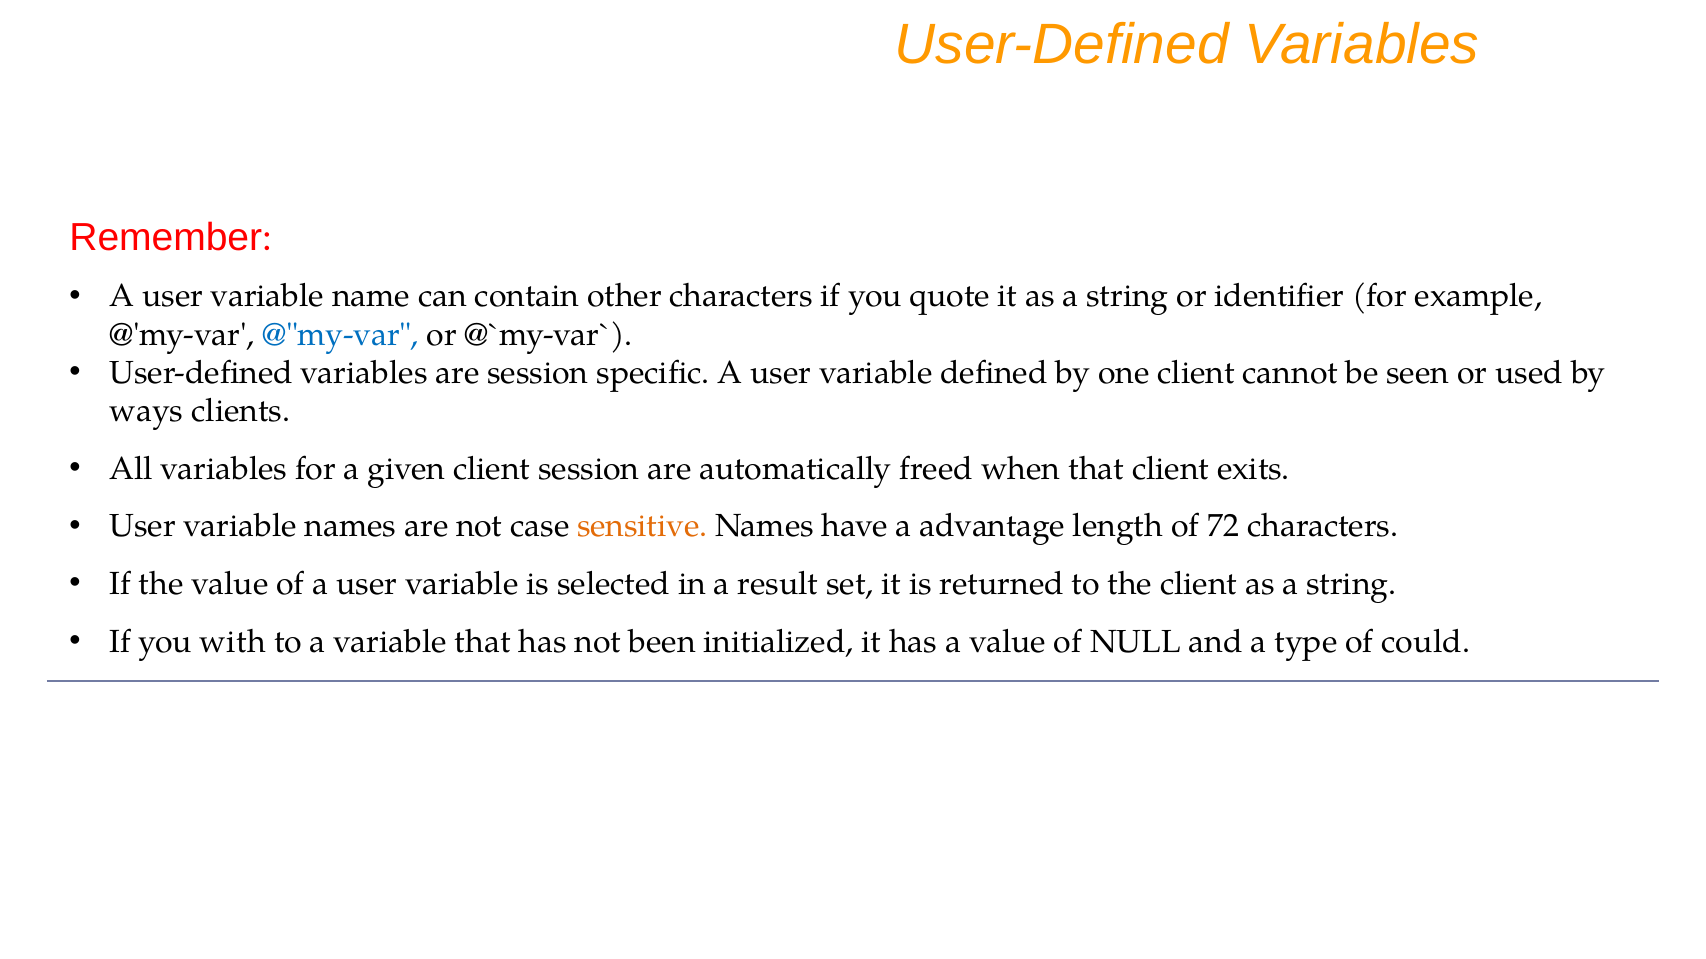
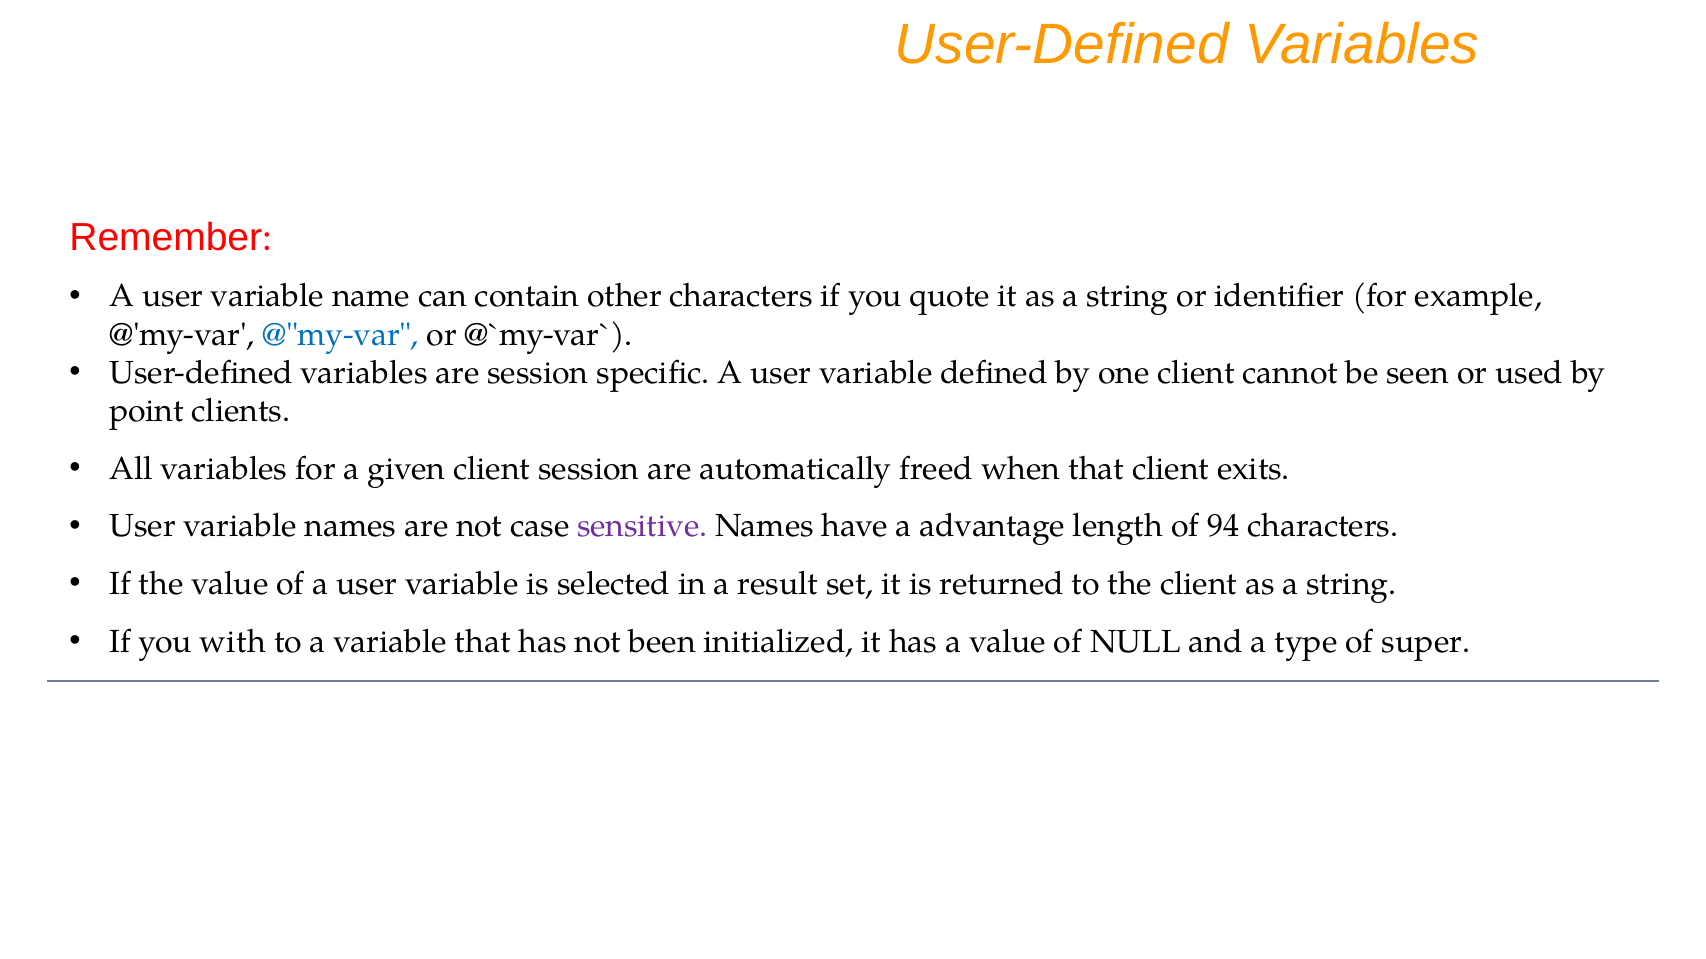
ways: ways -> point (147, 412)
sensitive colour: orange -> purple (642, 527)
72: 72 -> 94 (1223, 527)
could: could -> super (1426, 642)
